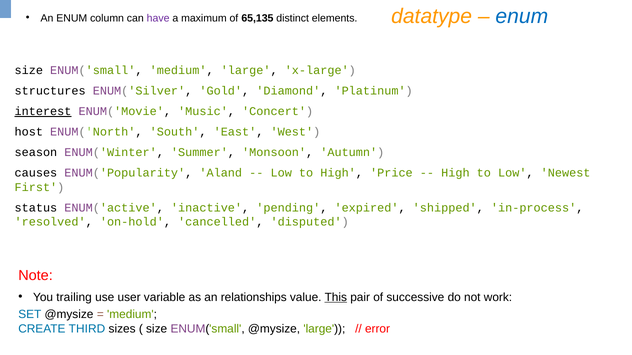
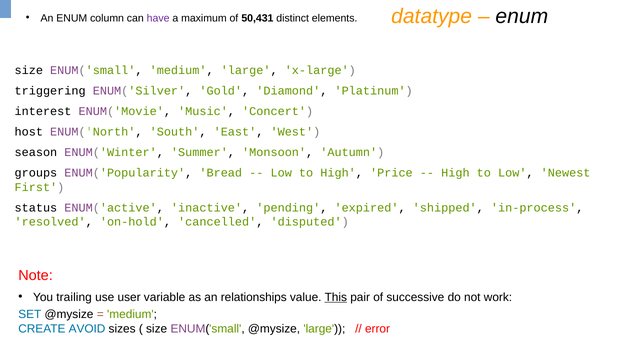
enum colour: blue -> black (522, 16)
65,135: 65,135 -> 50,431 (257, 18)
structures: structures -> triggering (50, 91)
interest underline: present -> none (43, 112)
causes: causes -> groups (36, 173)
Aland: Aland -> Bread (221, 173)
THIRD: THIRD -> AVOID (87, 329)
